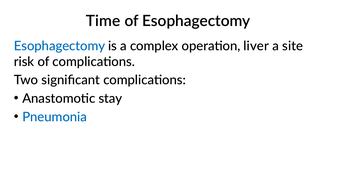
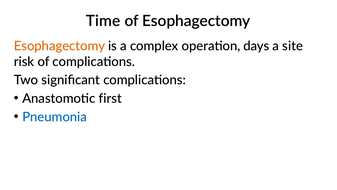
Esophagectomy colour: blue -> orange (59, 46)
liver: liver -> days (256, 46)
stay: stay -> first (110, 98)
